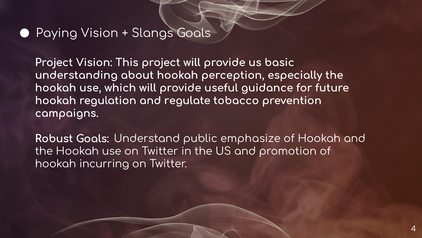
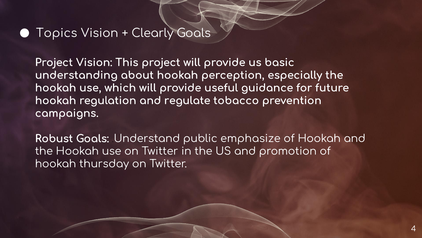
Paying: Paying -> Topics (57, 33)
Slangs: Slangs -> Clearly (153, 33)
incurring: incurring -> thursday (104, 164)
